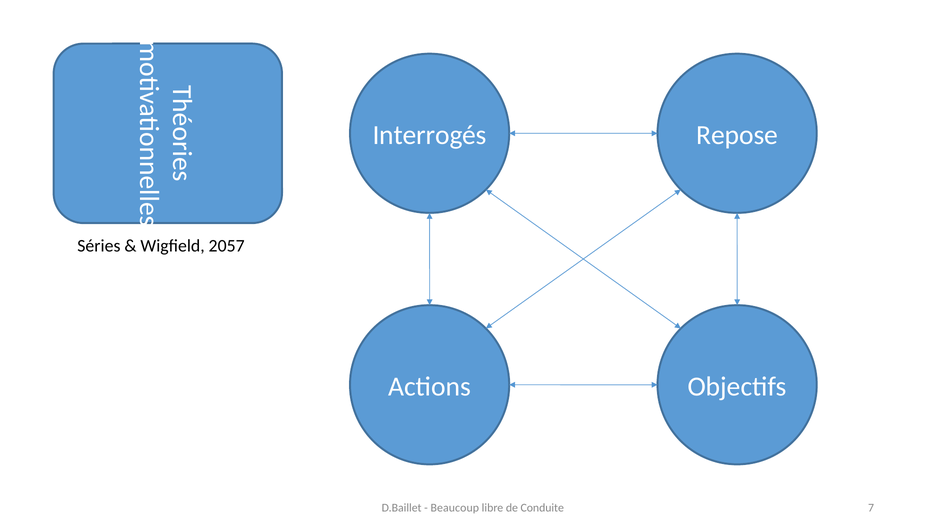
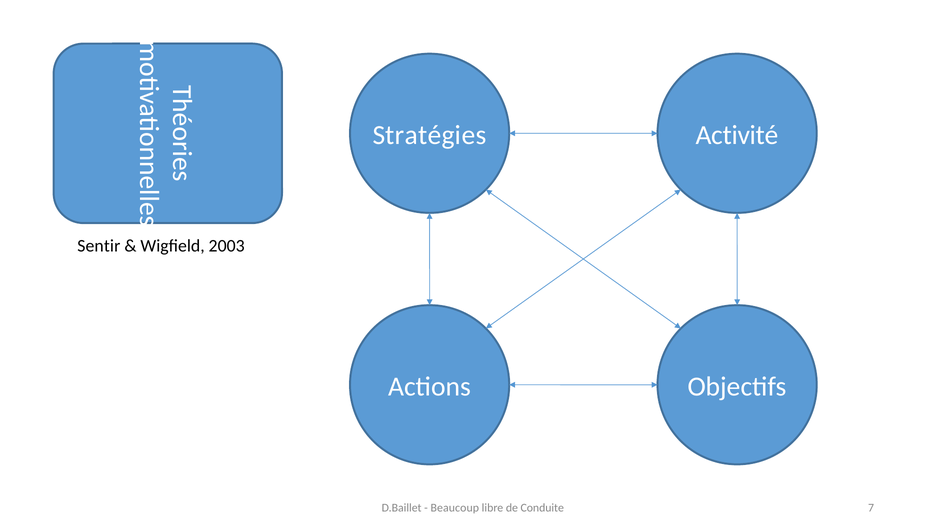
Interrogés: Interrogés -> Stratégies (429, 135)
Repose: Repose -> Activité (737, 135)
Séries: Séries -> Sentir (99, 246)
2057: 2057 -> 2003 (227, 246)
